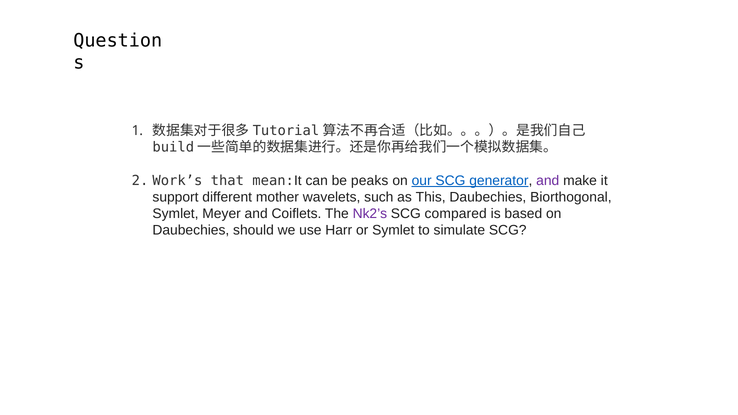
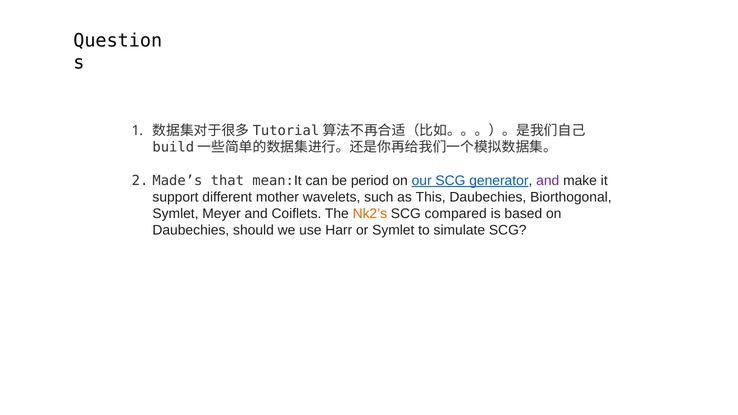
Work’s: Work’s -> Made’s (177, 181)
peaks: peaks -> period (370, 181)
Nk2’s colour: purple -> orange (370, 214)
